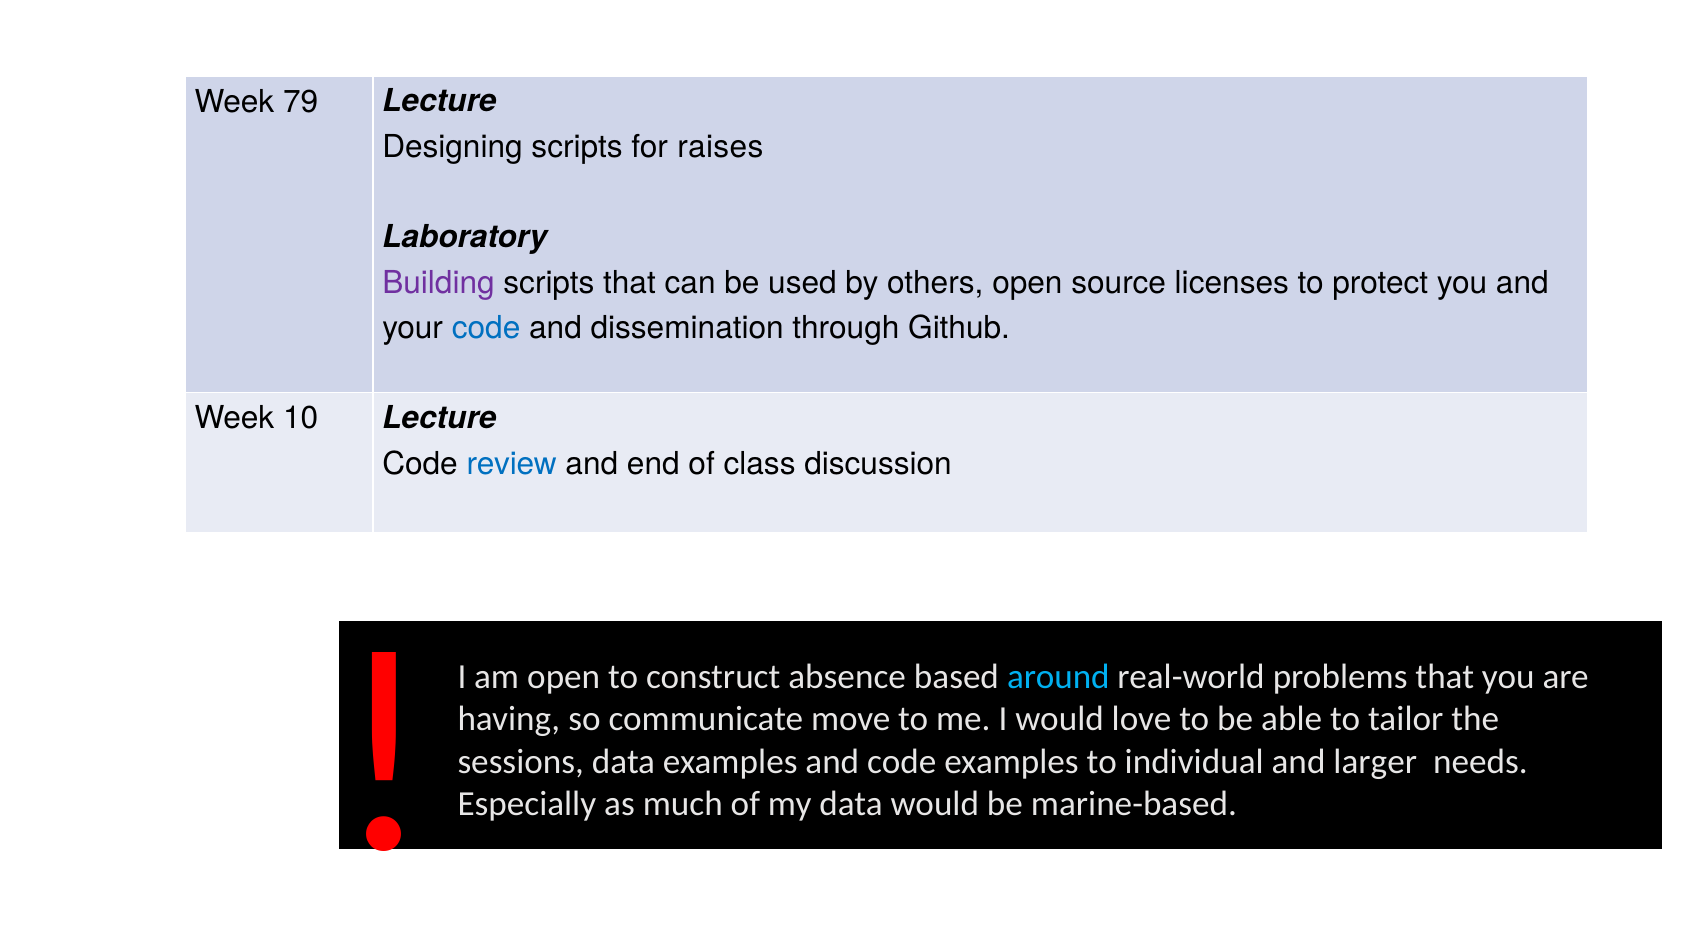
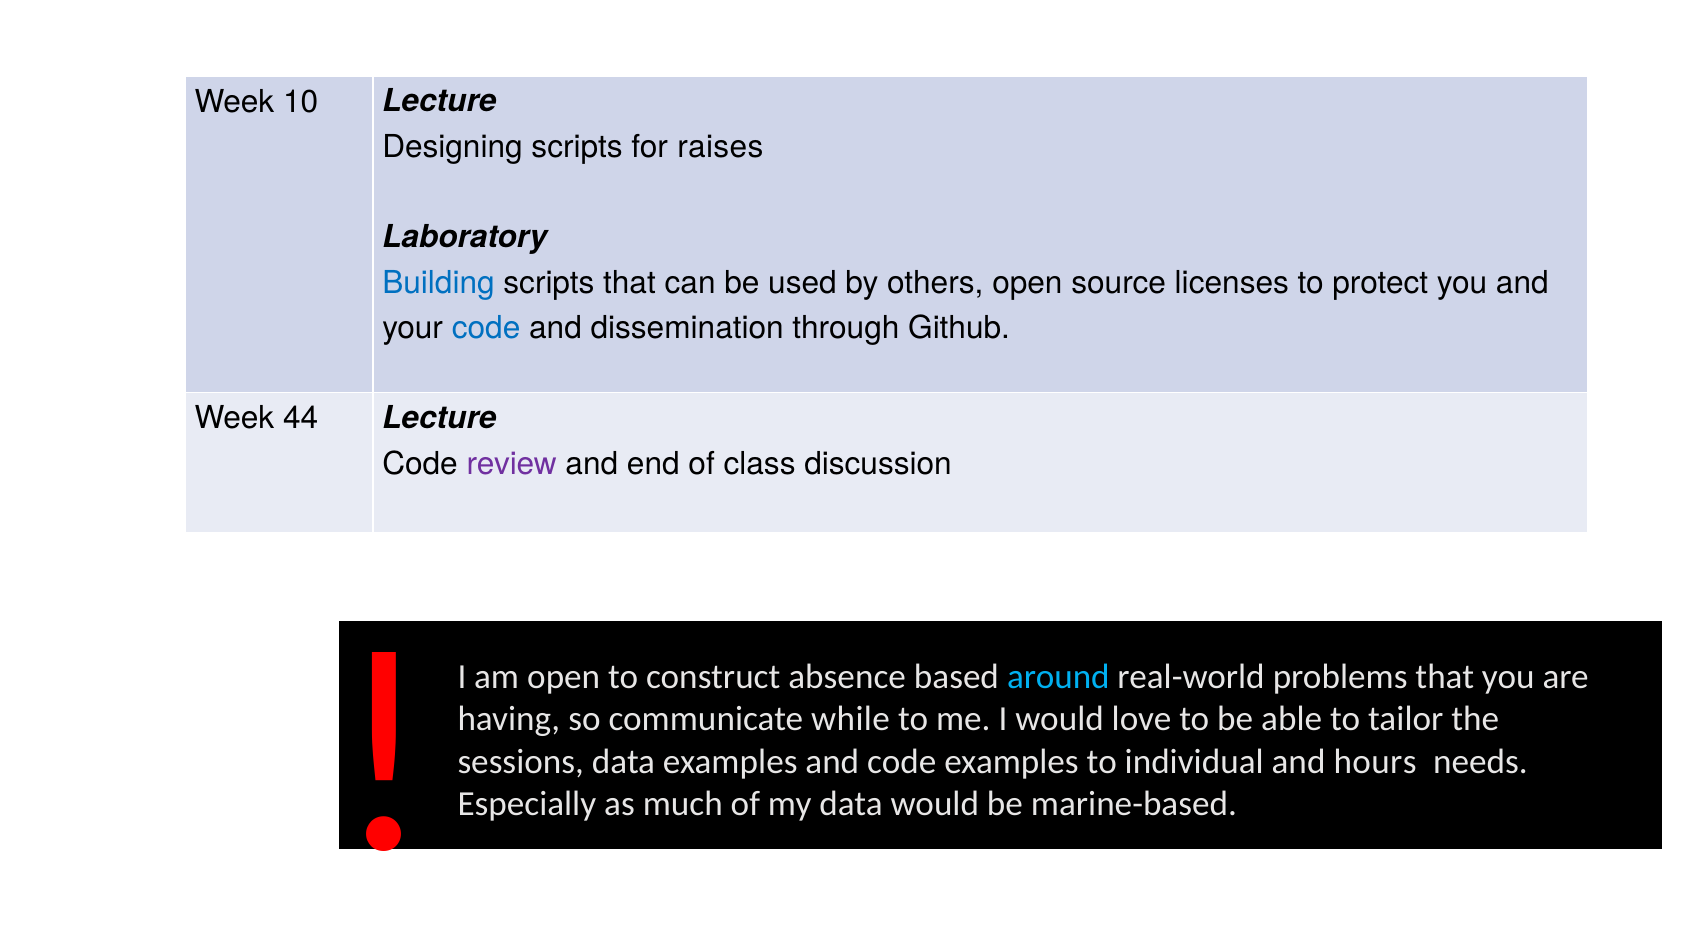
79: 79 -> 10 (301, 102)
Building colour: purple -> blue (438, 283)
10: 10 -> 44 (301, 418)
review colour: blue -> purple (512, 464)
move: move -> while (851, 719)
larger: larger -> hours (1375, 761)
